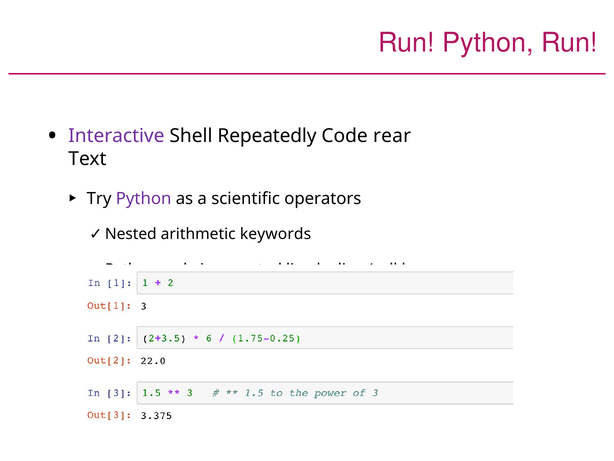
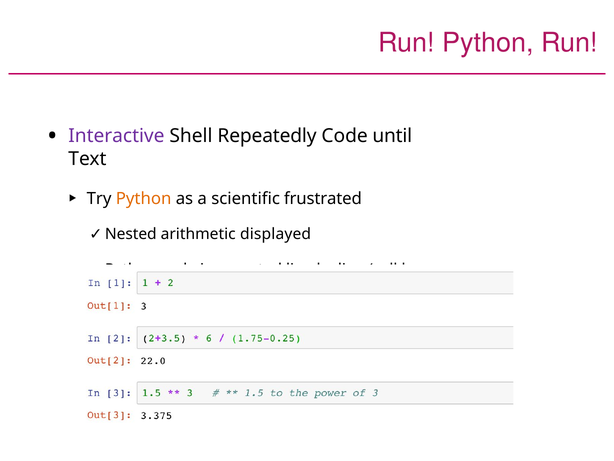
rear: rear -> until (392, 136)
Python colour: purple -> orange (144, 199)
operators: operators -> frustrated (323, 199)
keywords: keywords -> displayed (276, 234)
